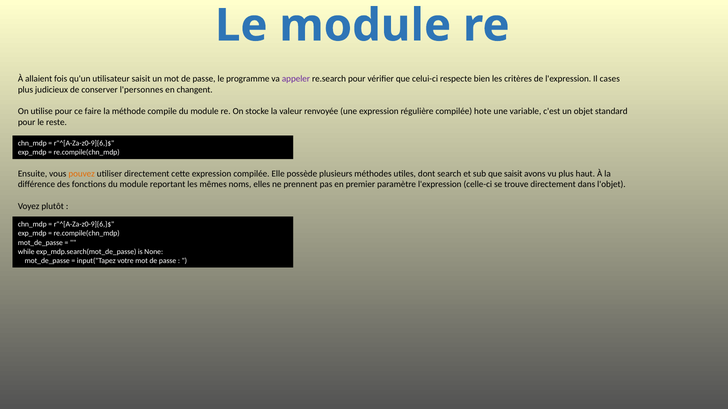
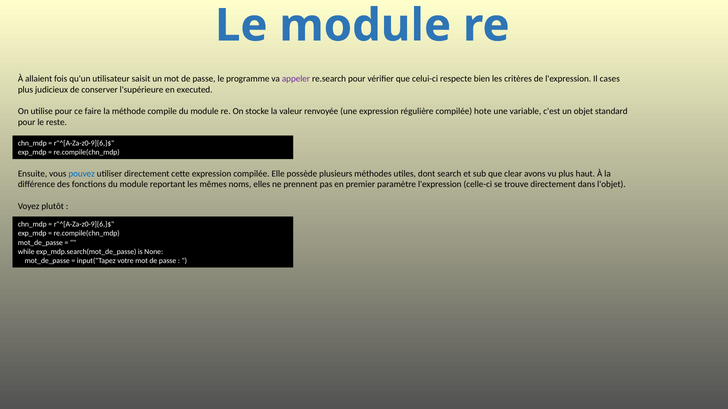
l'personnes: l'personnes -> l'supérieure (142, 90)
changent: changent -> executed (195, 90)
pouvez colour: orange -> blue (82, 174)
que saisit: saisit -> clear (513, 174)
